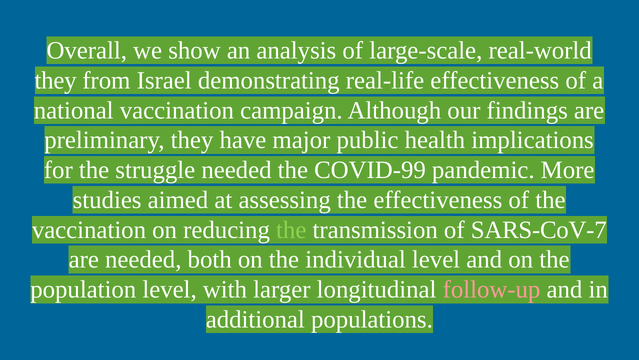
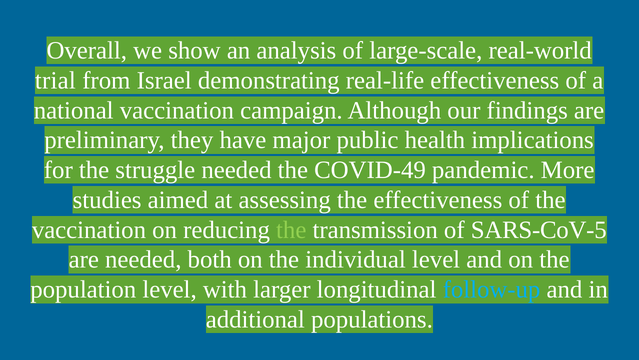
they: they -> trial (55, 80)
COVID-99: COVID-99 -> COVID-49 (370, 170)
SARS-CoV-7: SARS-CoV-7 -> SARS-CoV-5 (539, 229)
follow-up colour: pink -> light blue (492, 289)
